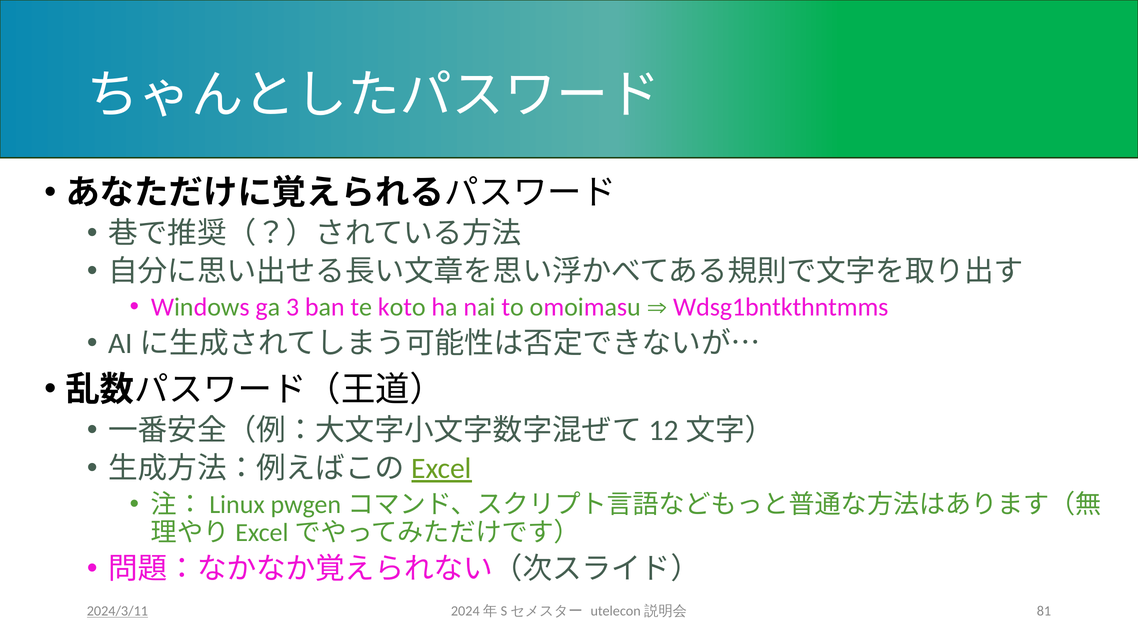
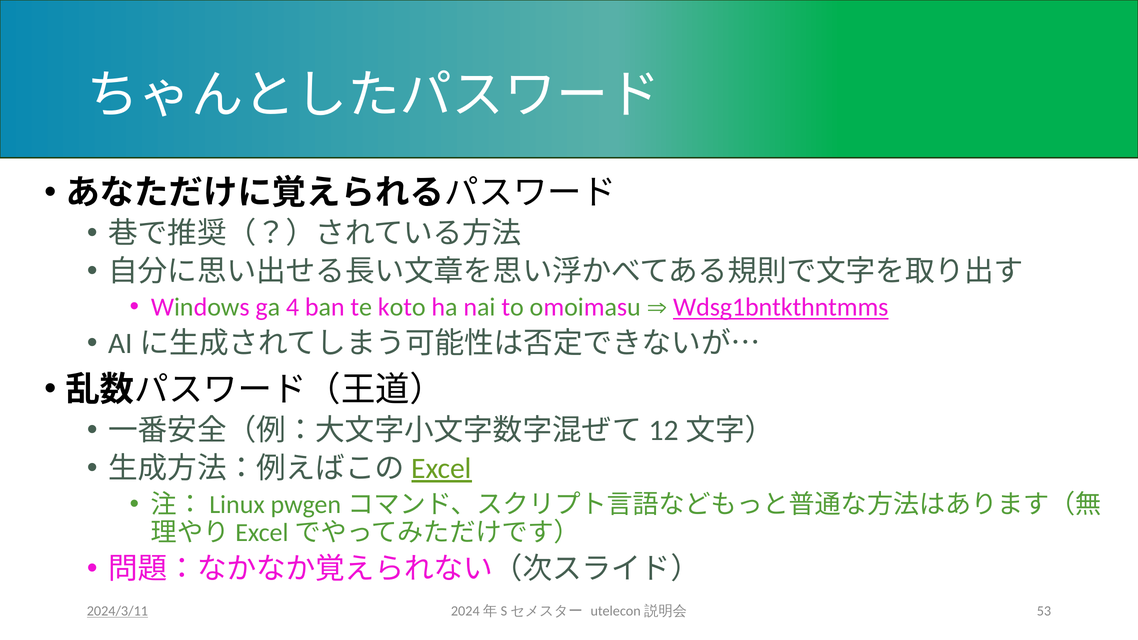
3: 3 -> 4 (293, 307)
Wdsg1bntkthntmms underline: none -> present (781, 307)
81: 81 -> 53 (1044, 611)
